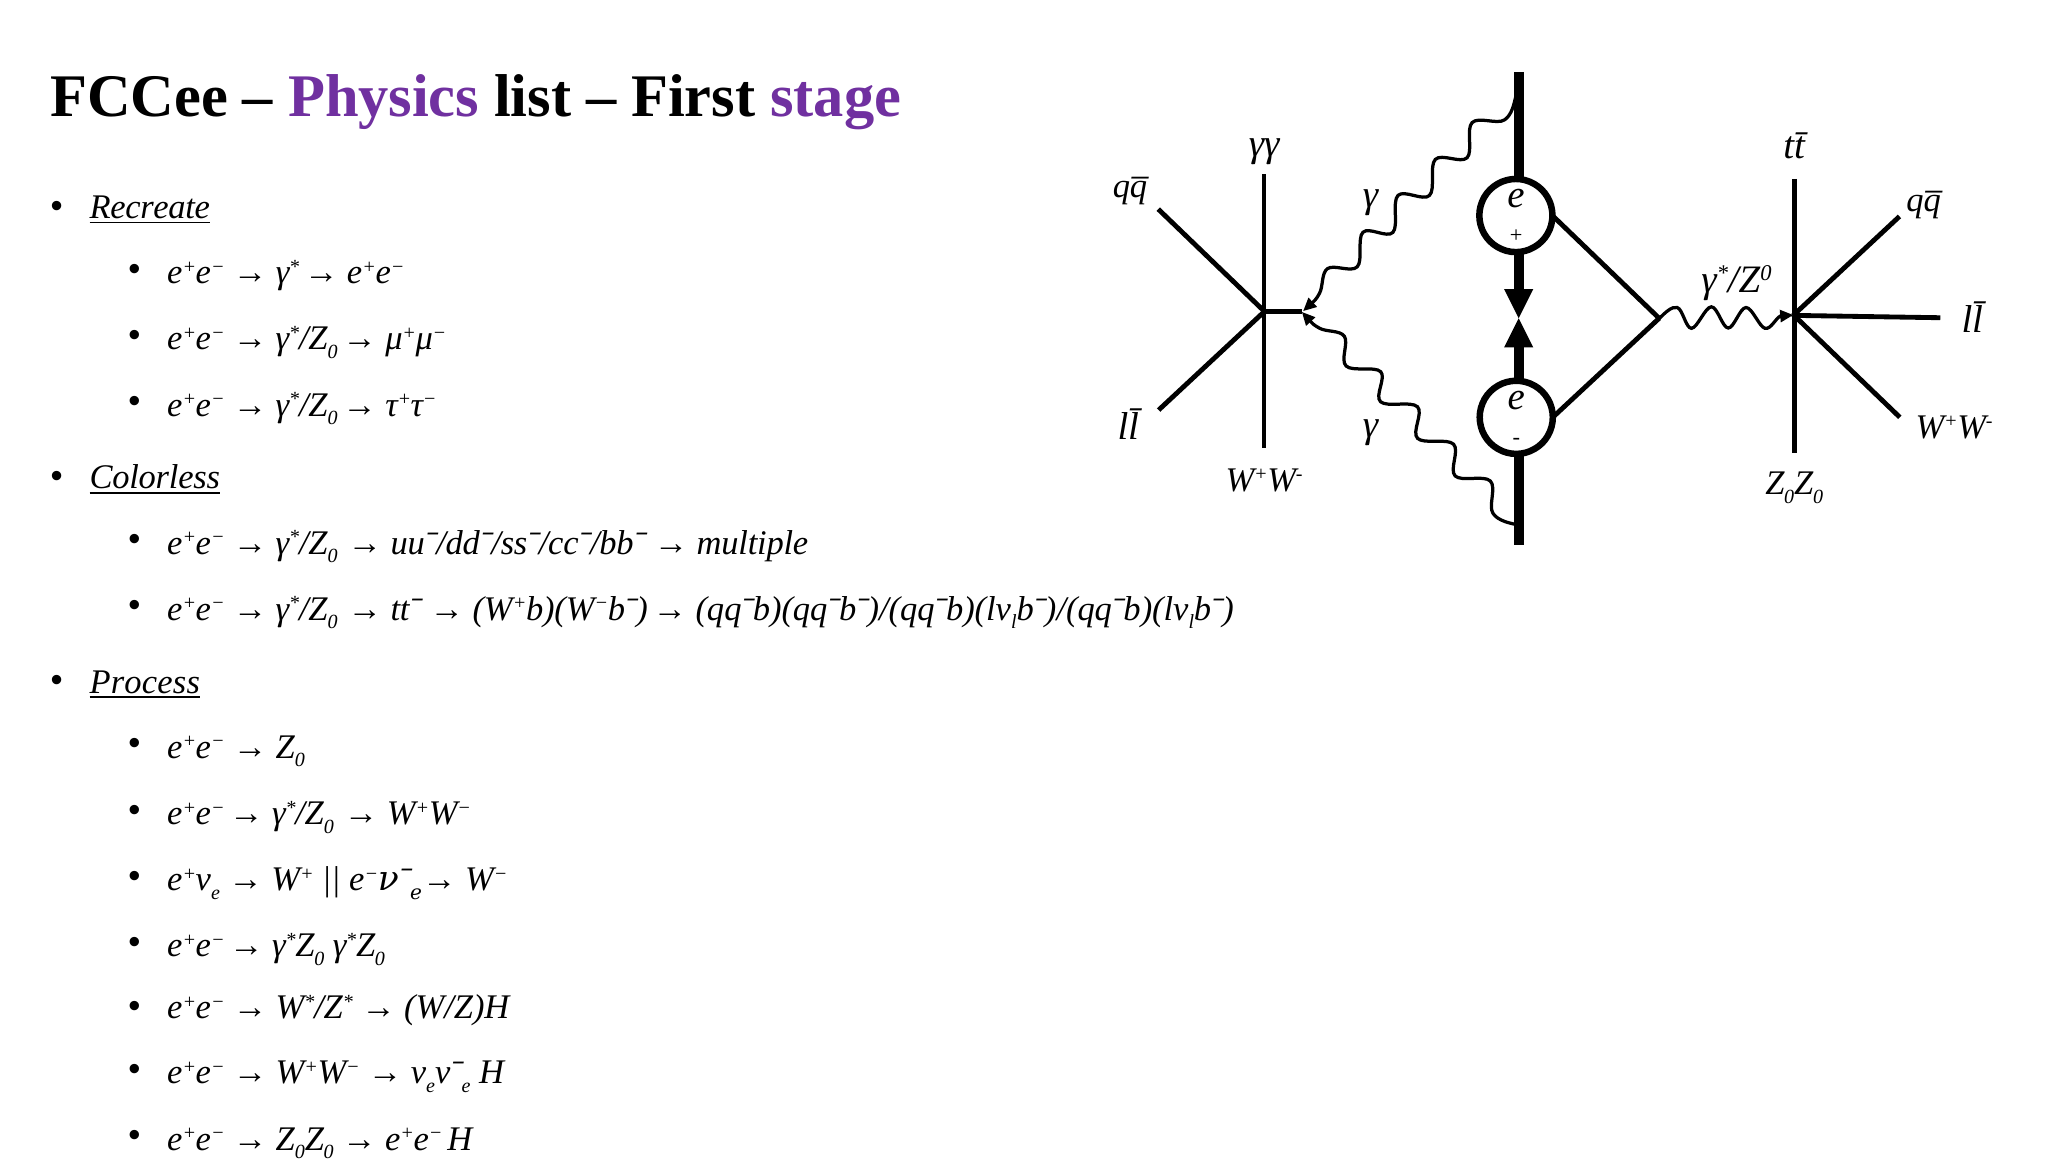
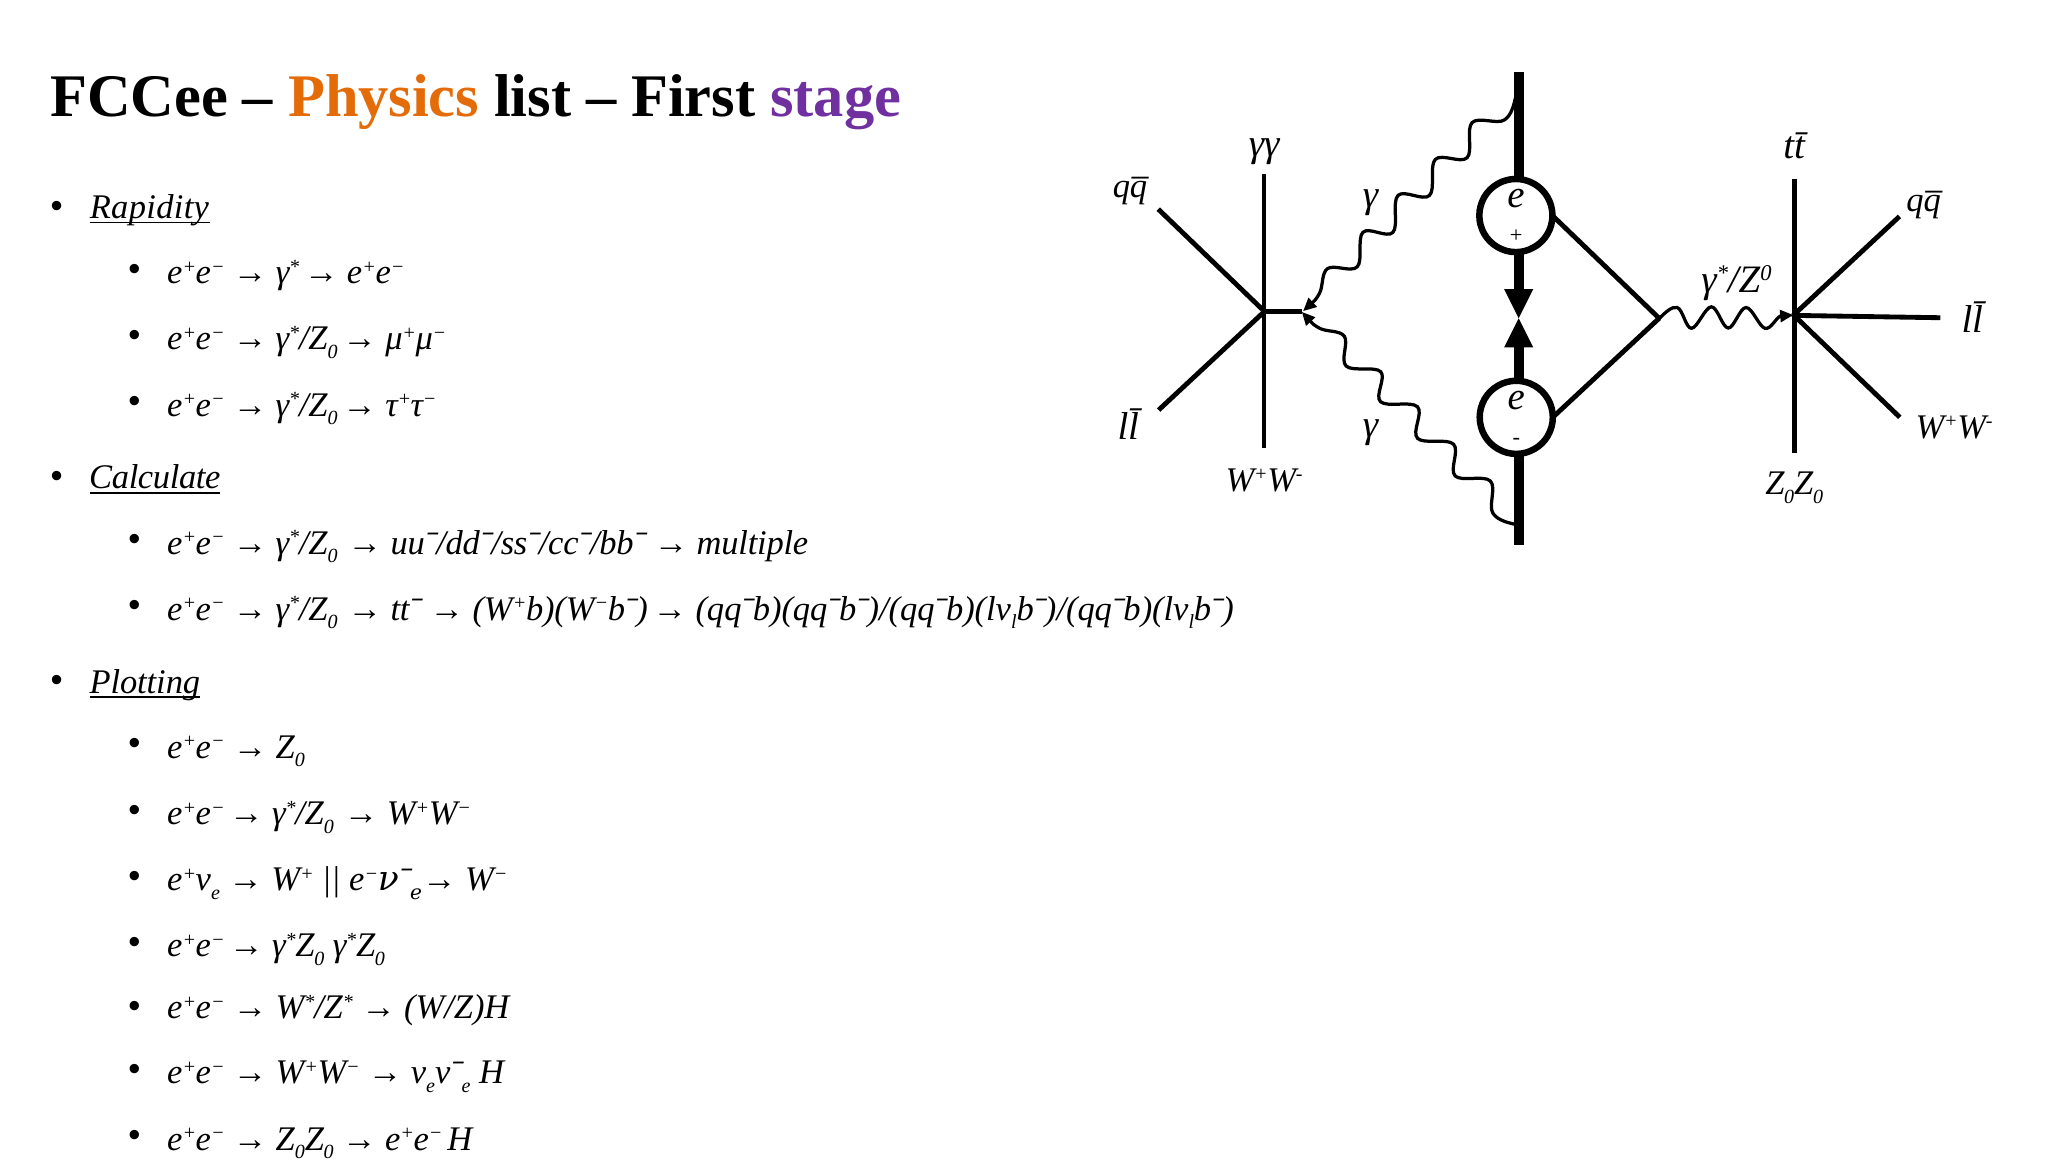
Physics colour: purple -> orange (384, 97)
Recreate: Recreate -> Rapidity (149, 207)
Colorless: Colorless -> Calculate (155, 477)
Process: Process -> Plotting (145, 681)
